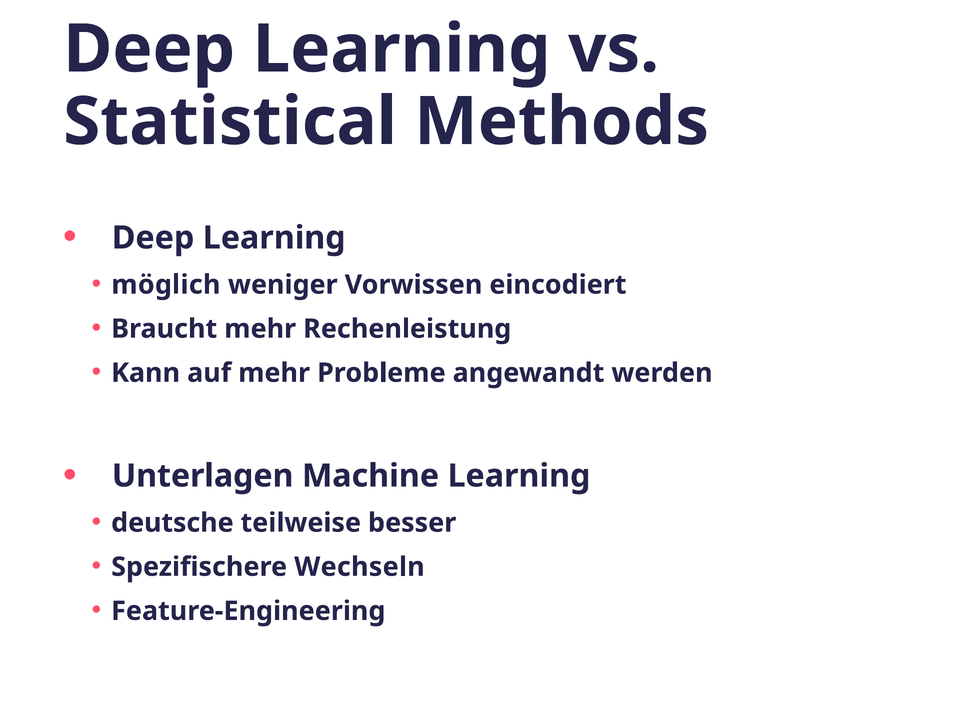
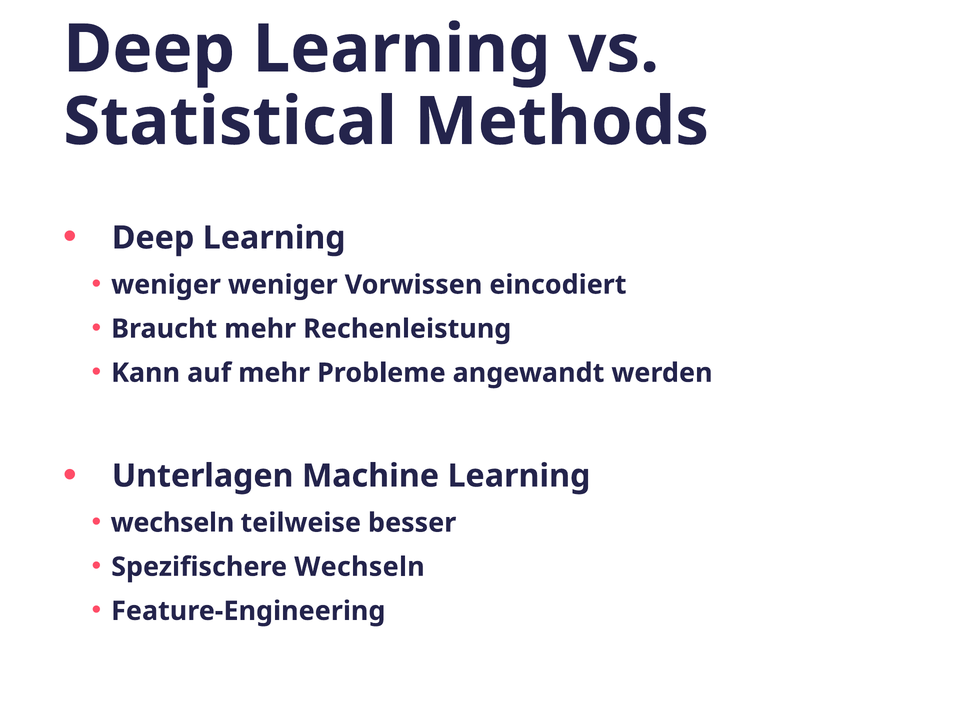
möglich: möglich -> weniger (166, 285)
deutsche: deutsche -> wechseln (172, 523)
